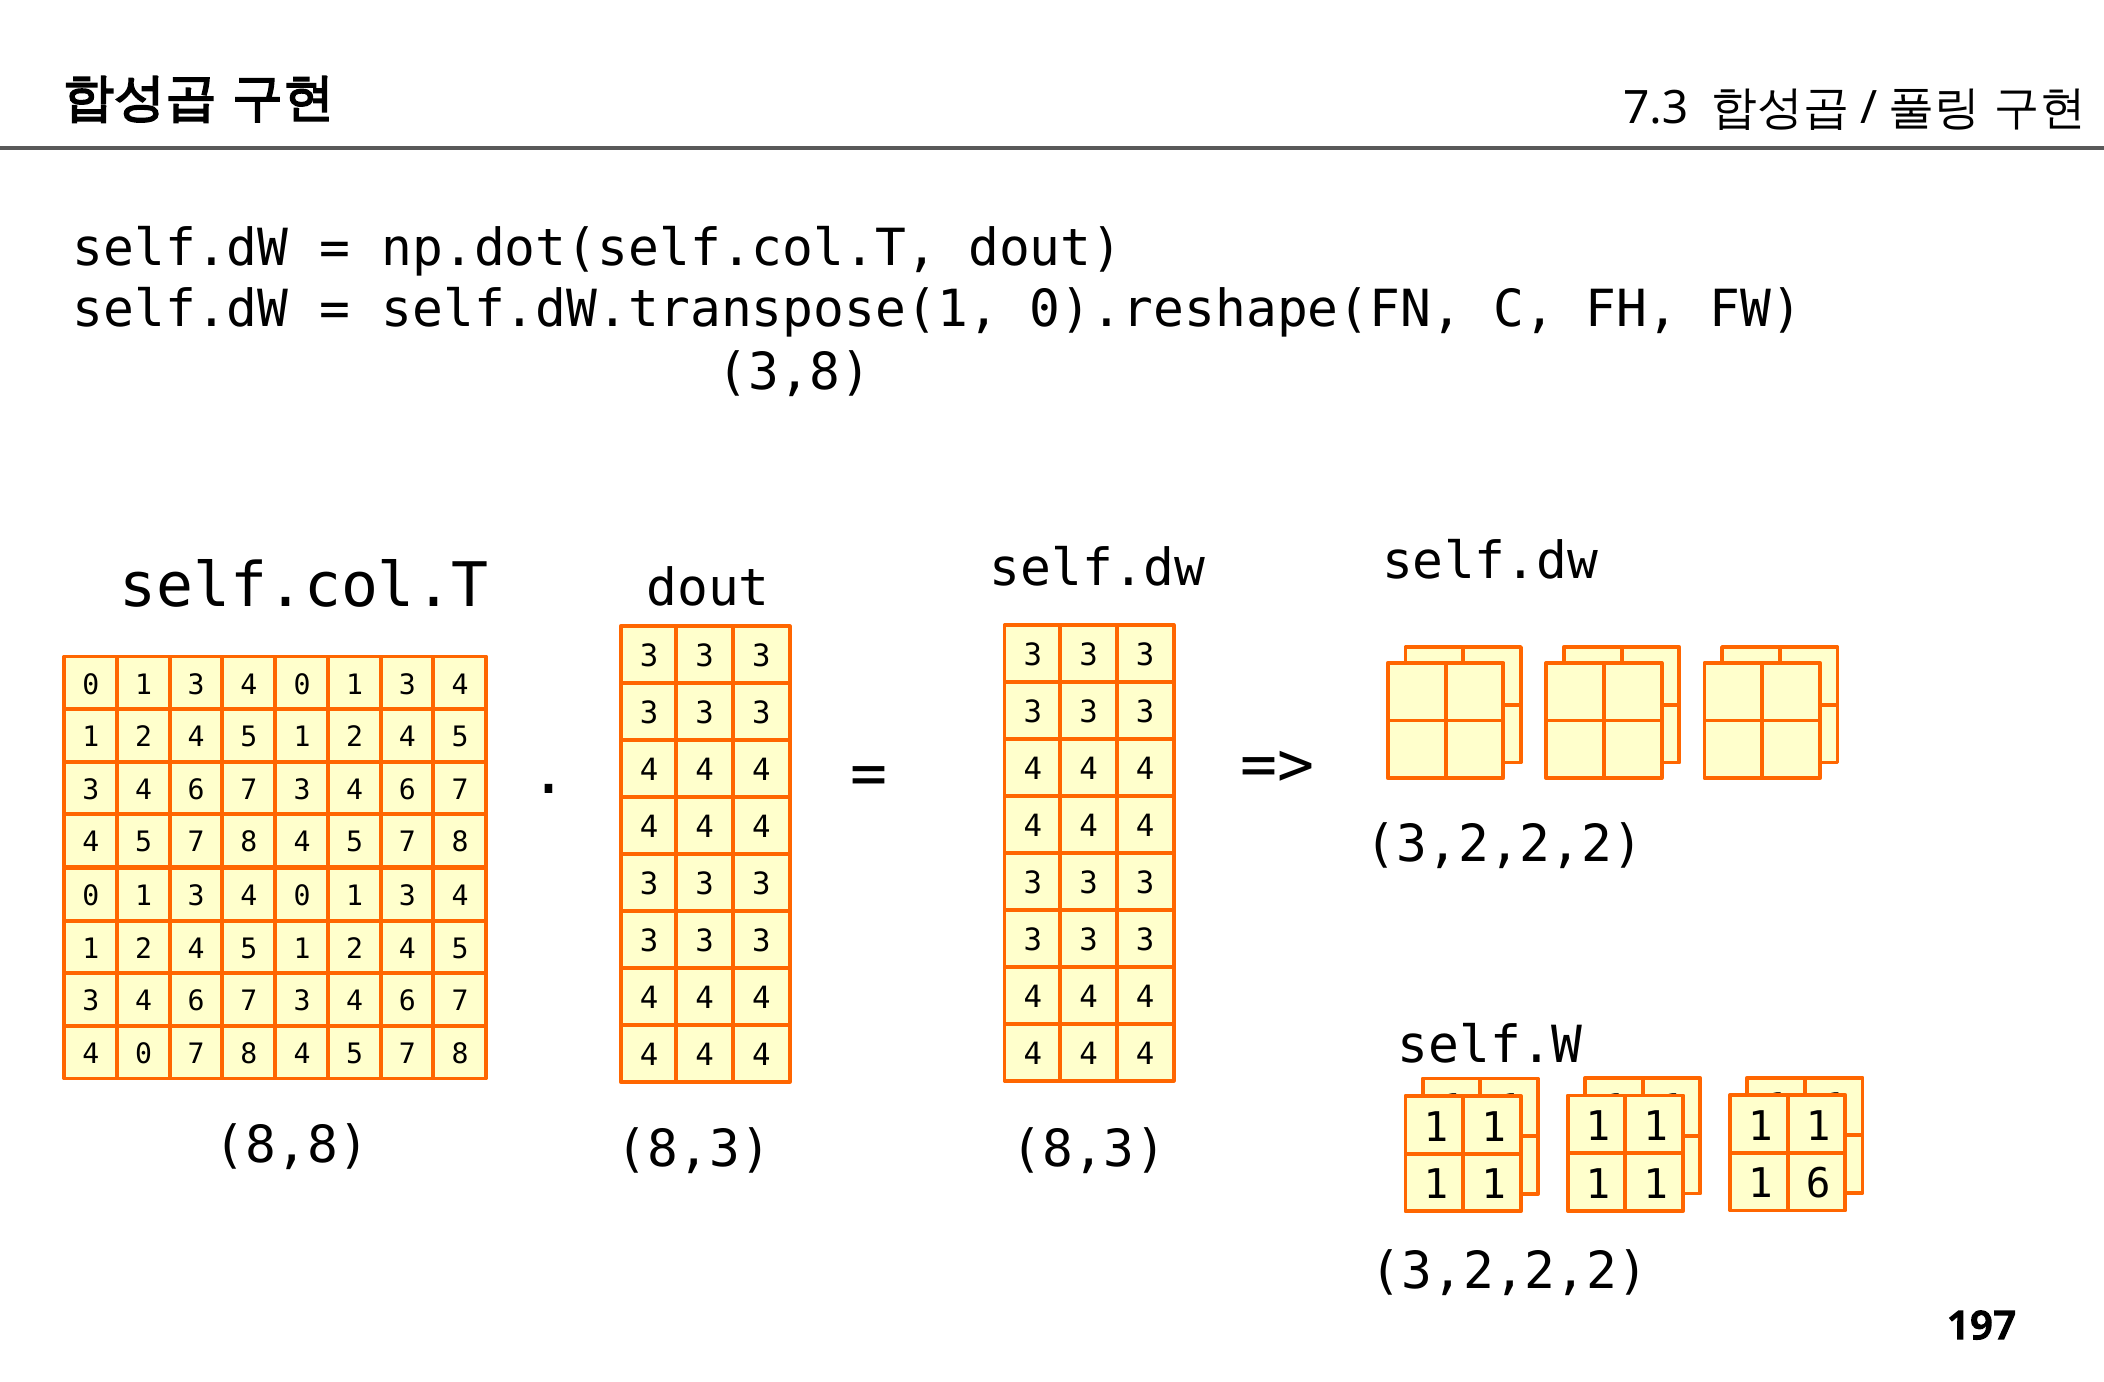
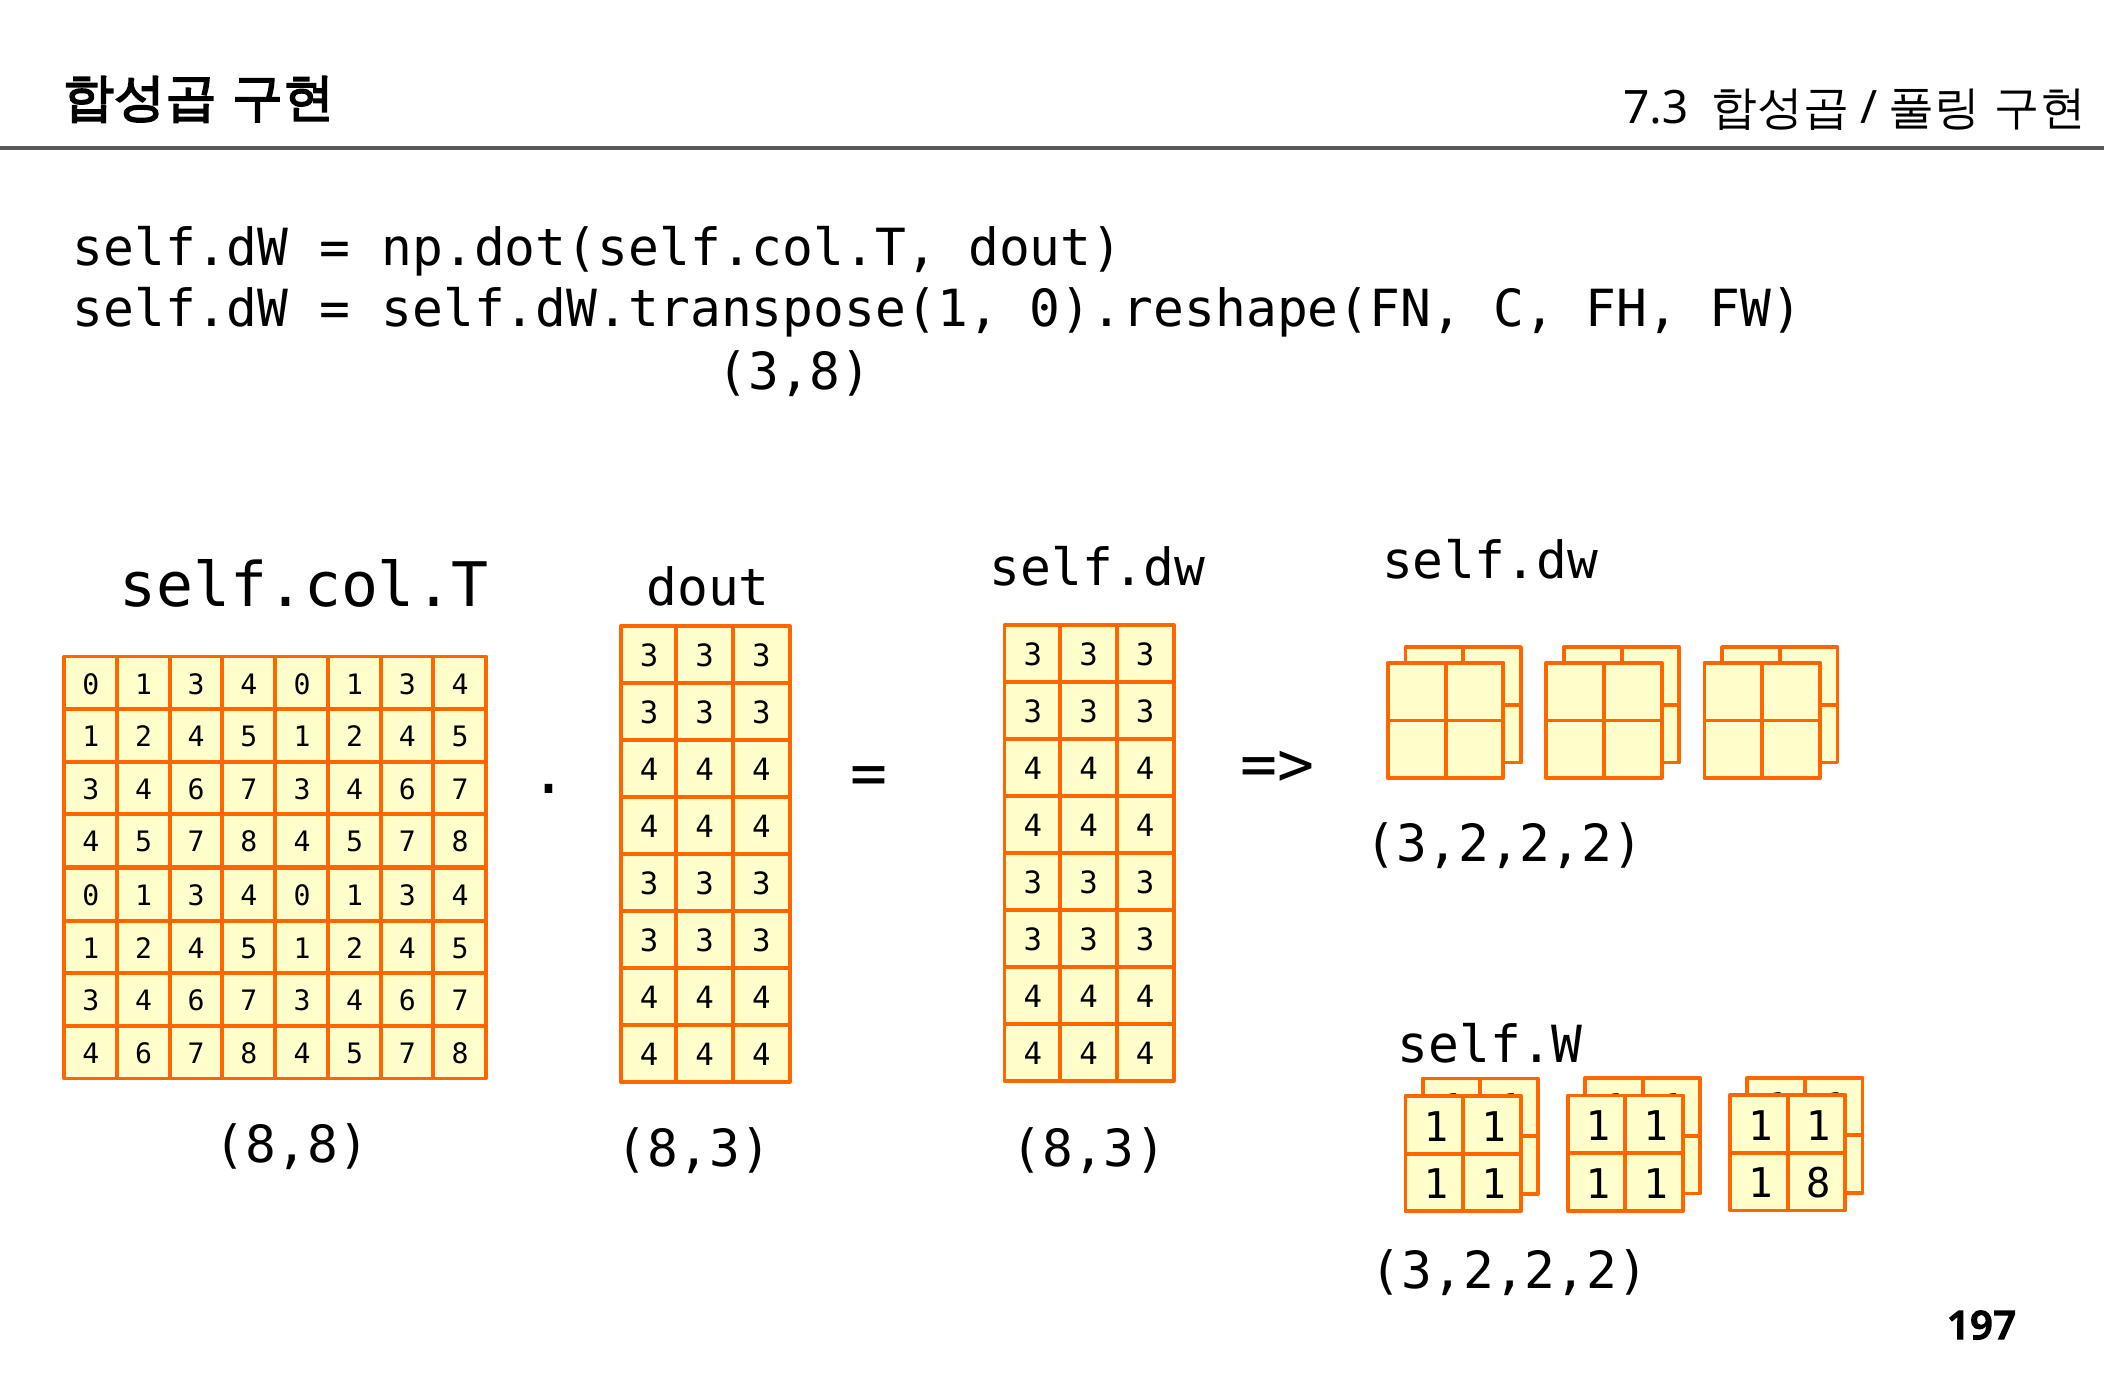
0: 0 -> 6 (143, 1054)
1 6: 6 -> 8 (1818, 1184)
